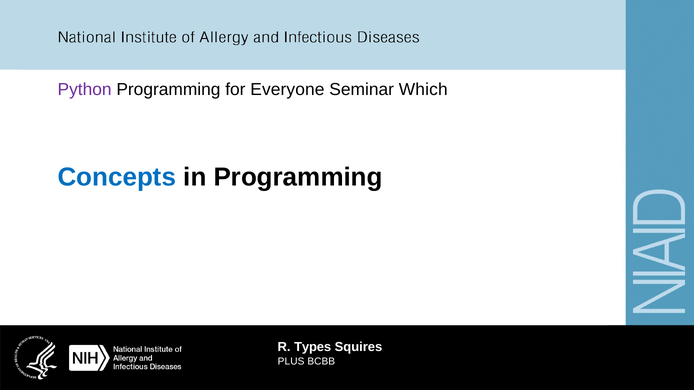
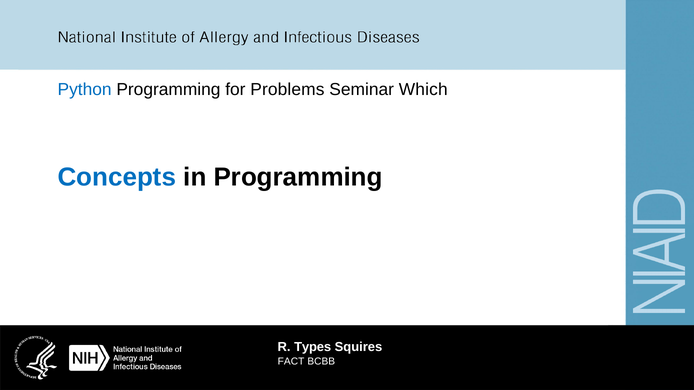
Python colour: purple -> blue (85, 90)
Everyone: Everyone -> Problems (287, 90)
PLUS: PLUS -> FACT (291, 362)
